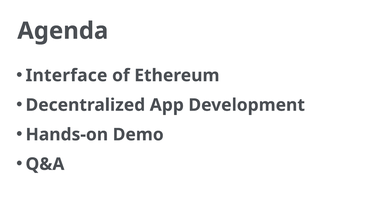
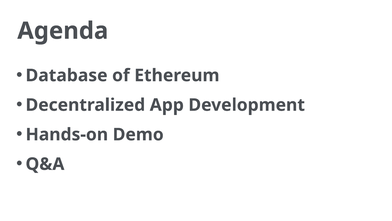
Interface: Interface -> Database (67, 75)
